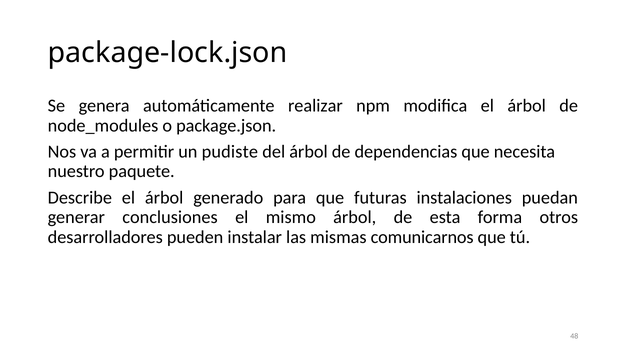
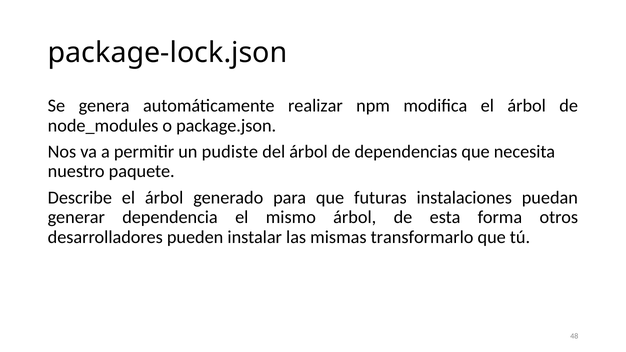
conclusiones: conclusiones -> dependencia (170, 218)
comunicarnos: comunicarnos -> transformarlo (422, 237)
